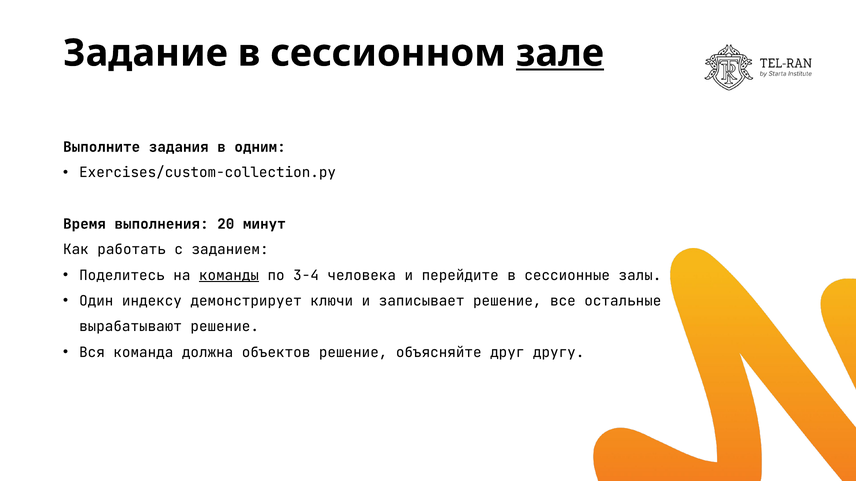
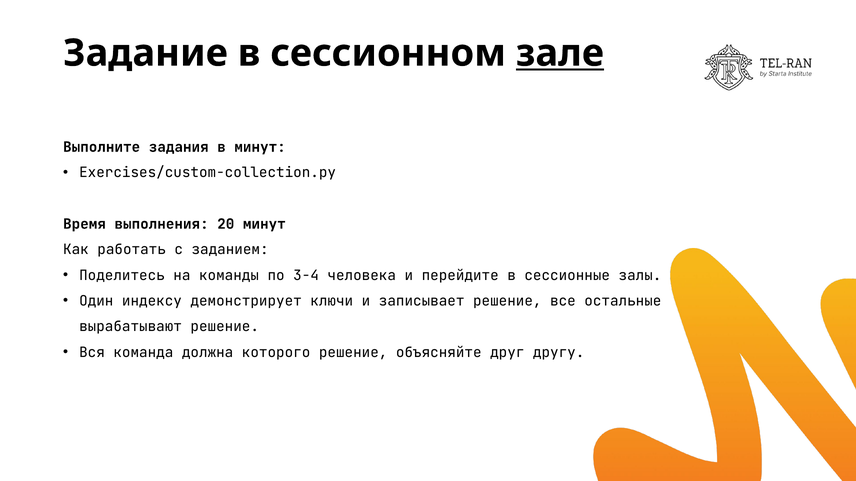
в одним: одним -> минут (260, 147)
команды underline: present -> none (229, 276)
объектов: объектов -> которого (276, 353)
